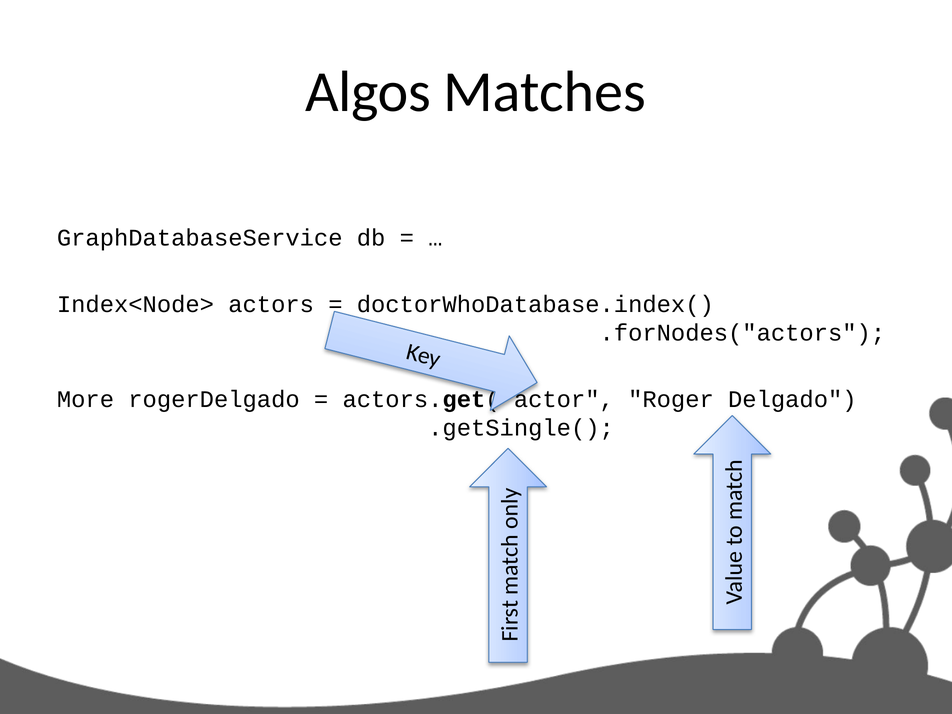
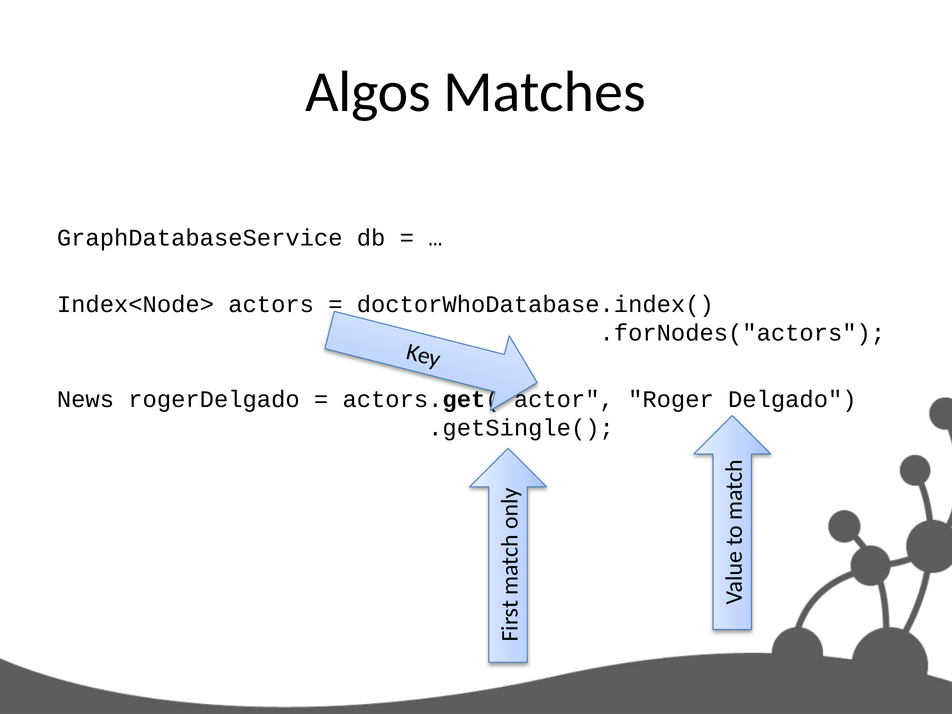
More: More -> News (85, 400)
